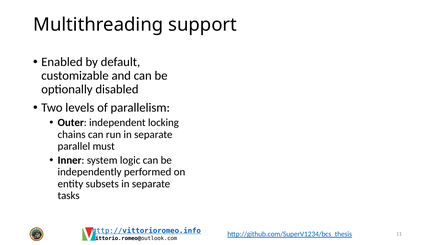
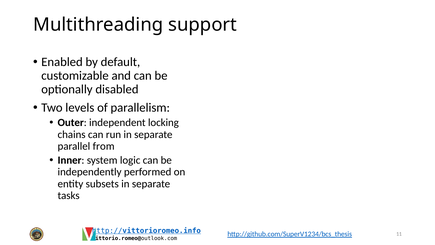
must: must -> from (104, 146)
